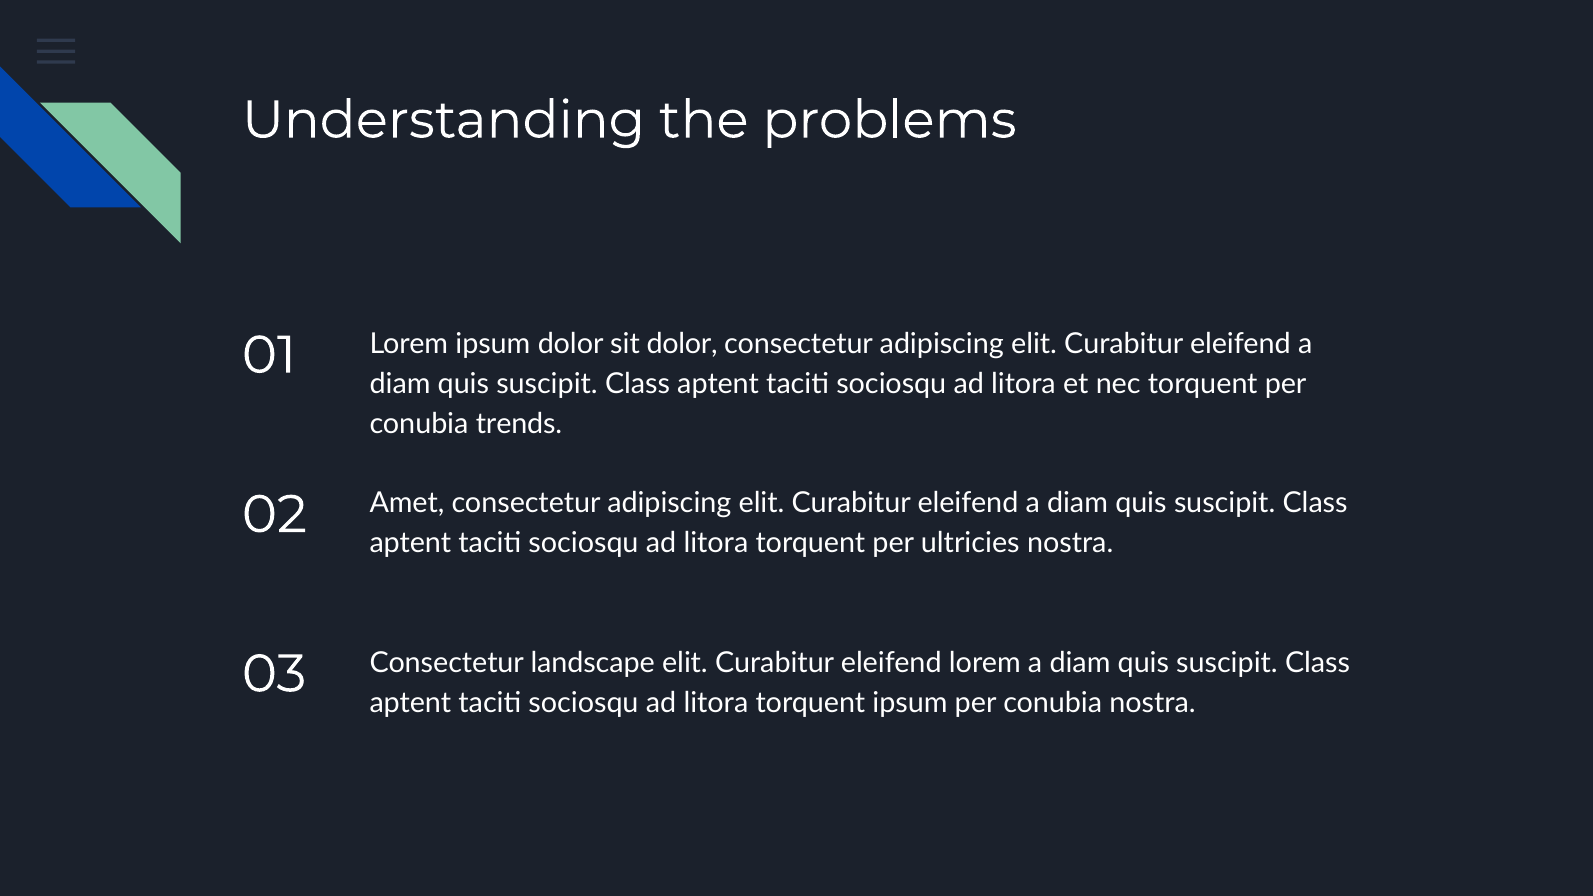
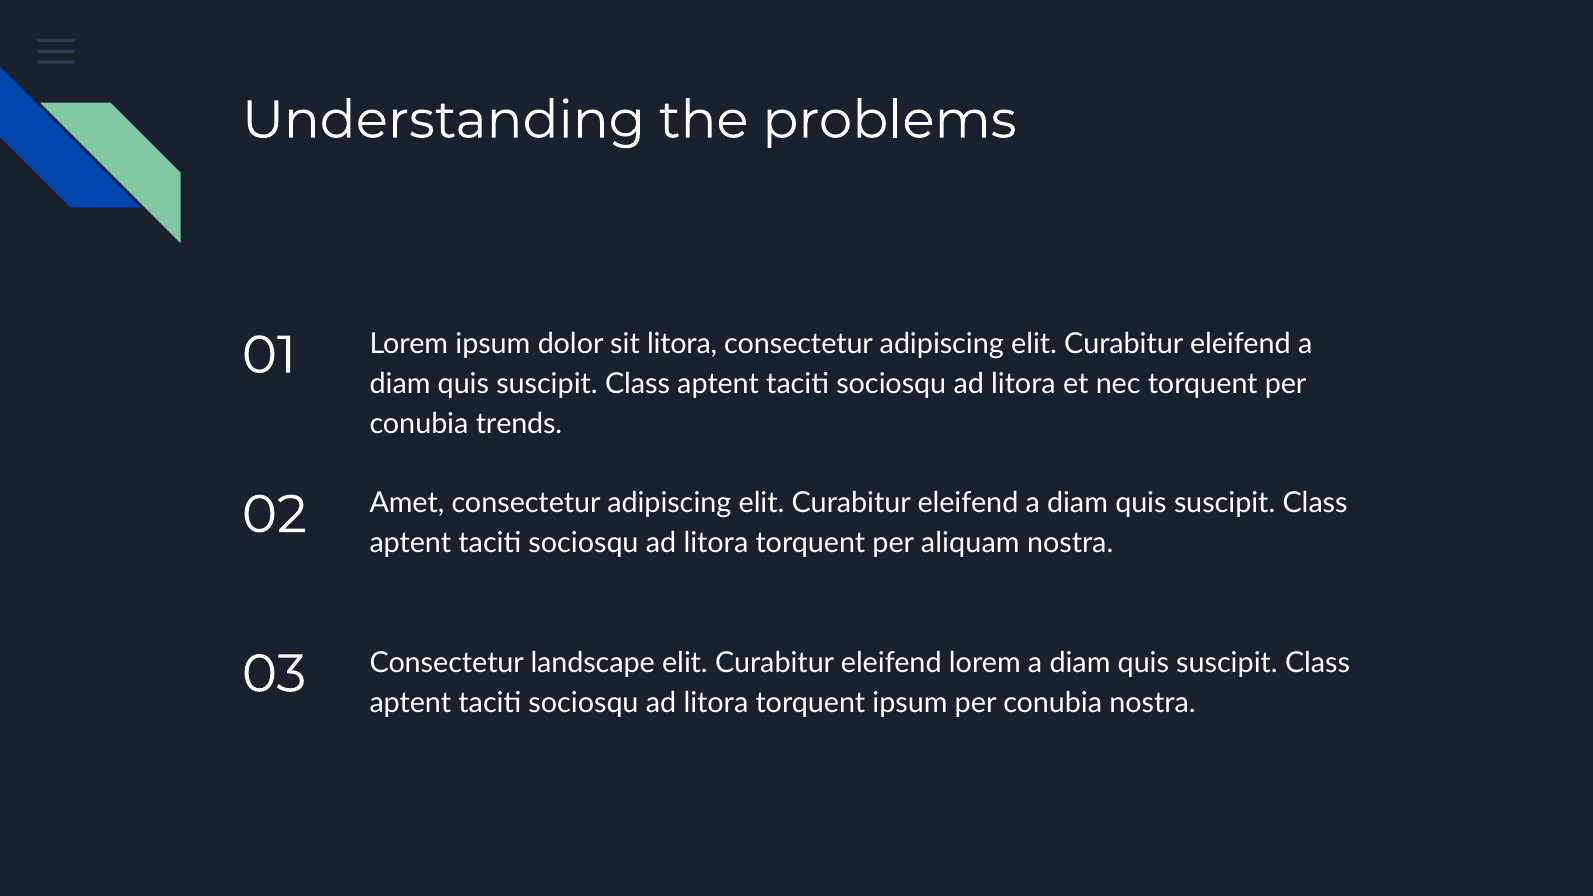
sit dolor: dolor -> litora (682, 344)
ultricies: ultricies -> aliquam (970, 543)
